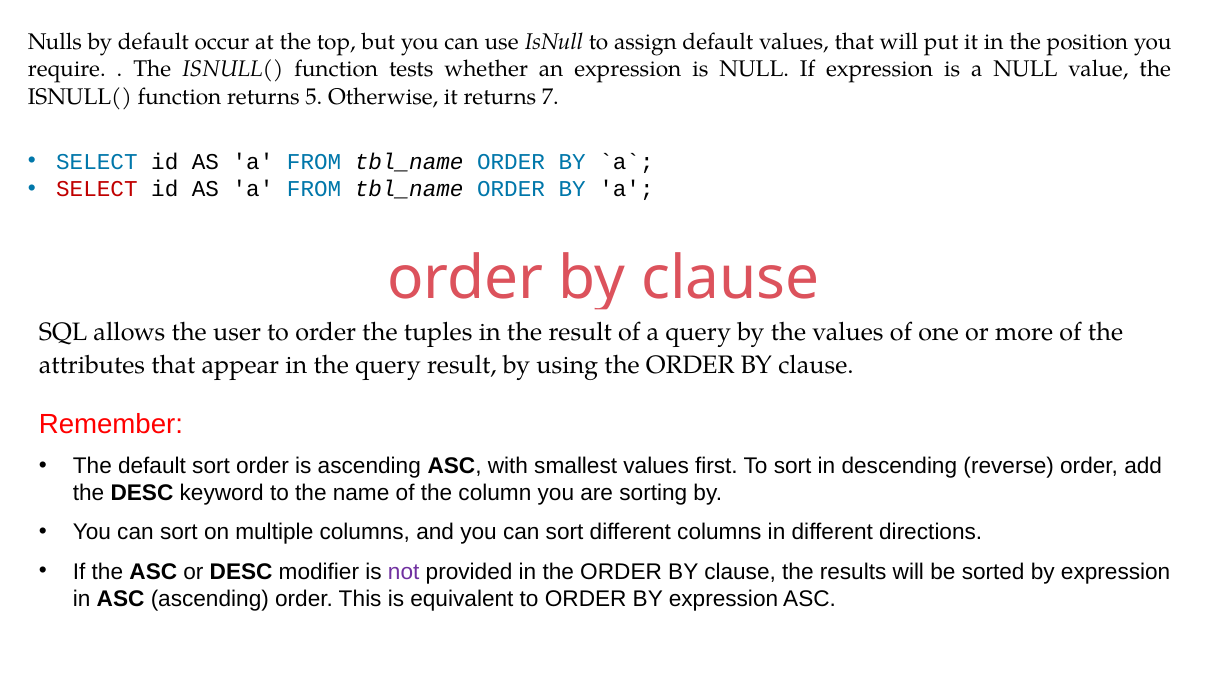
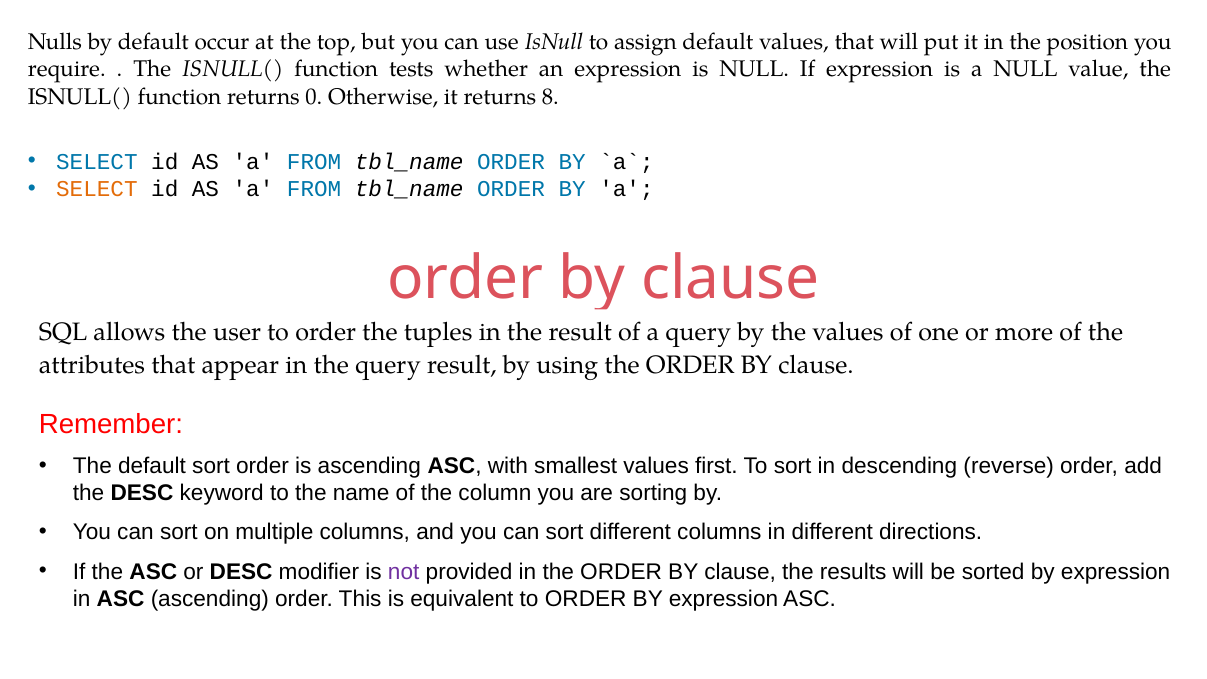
5: 5 -> 0 (314, 97)
7: 7 -> 8 (550, 97)
SELECT colour: red -> orange (97, 189)
